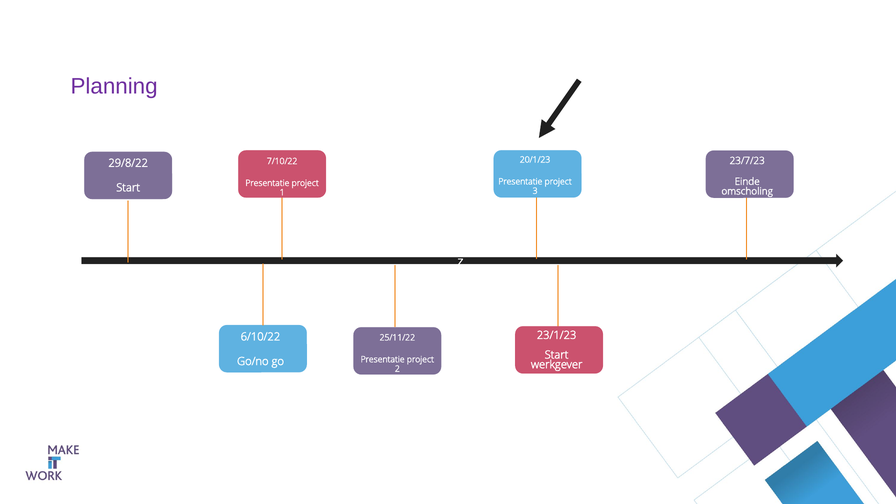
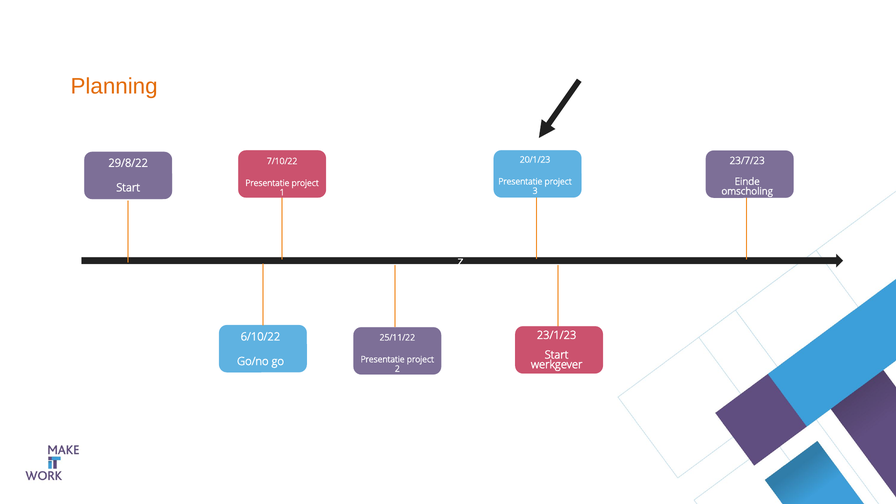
Planning colour: purple -> orange (114, 86)
